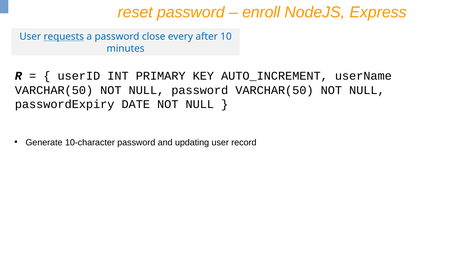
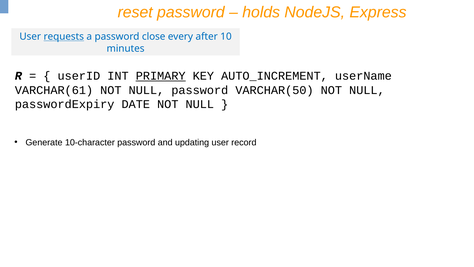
enroll: enroll -> holds (261, 12)
PRIMARY underline: none -> present (161, 76)
VARCHAR(50: VARCHAR(50 -> VARCHAR(61 (54, 90)
